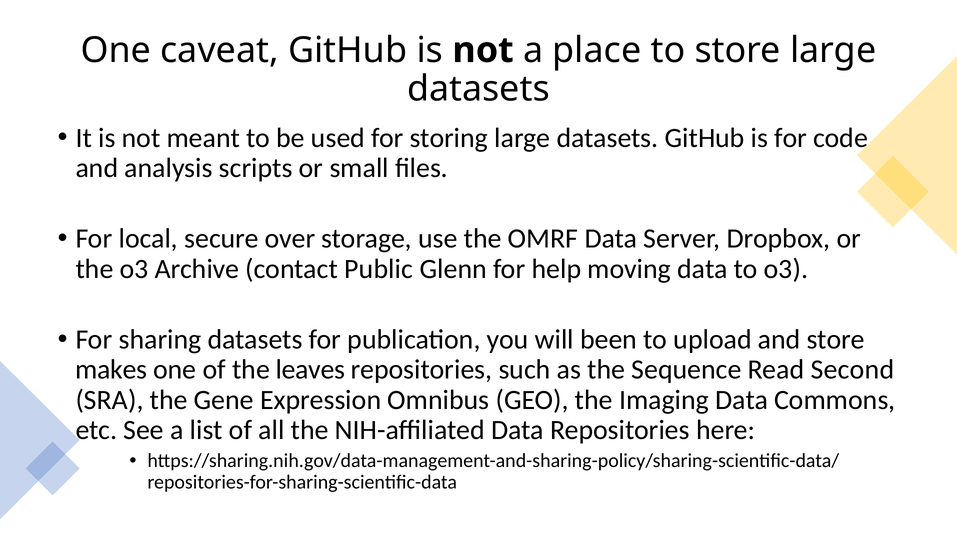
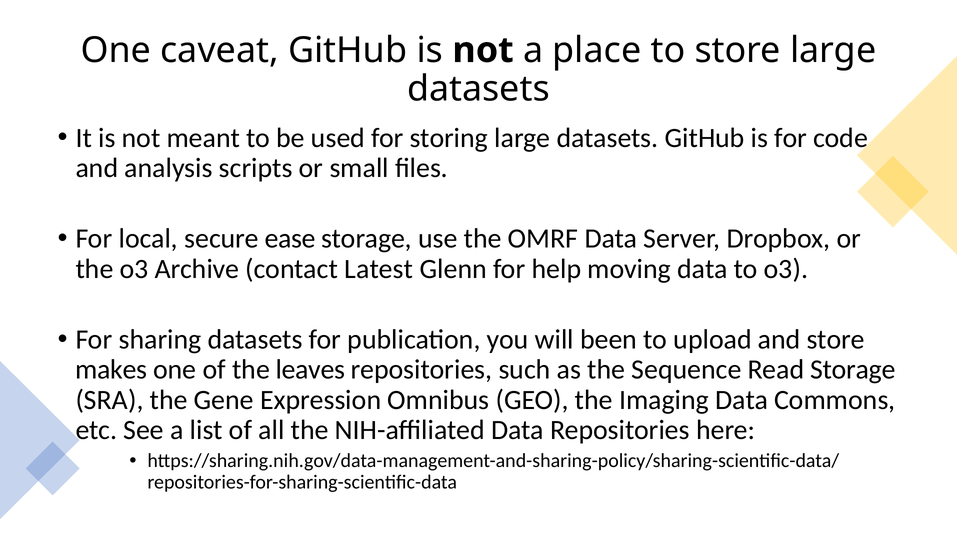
over: over -> ease (290, 239)
Public: Public -> Latest (379, 269)
Read Second: Second -> Storage (853, 370)
